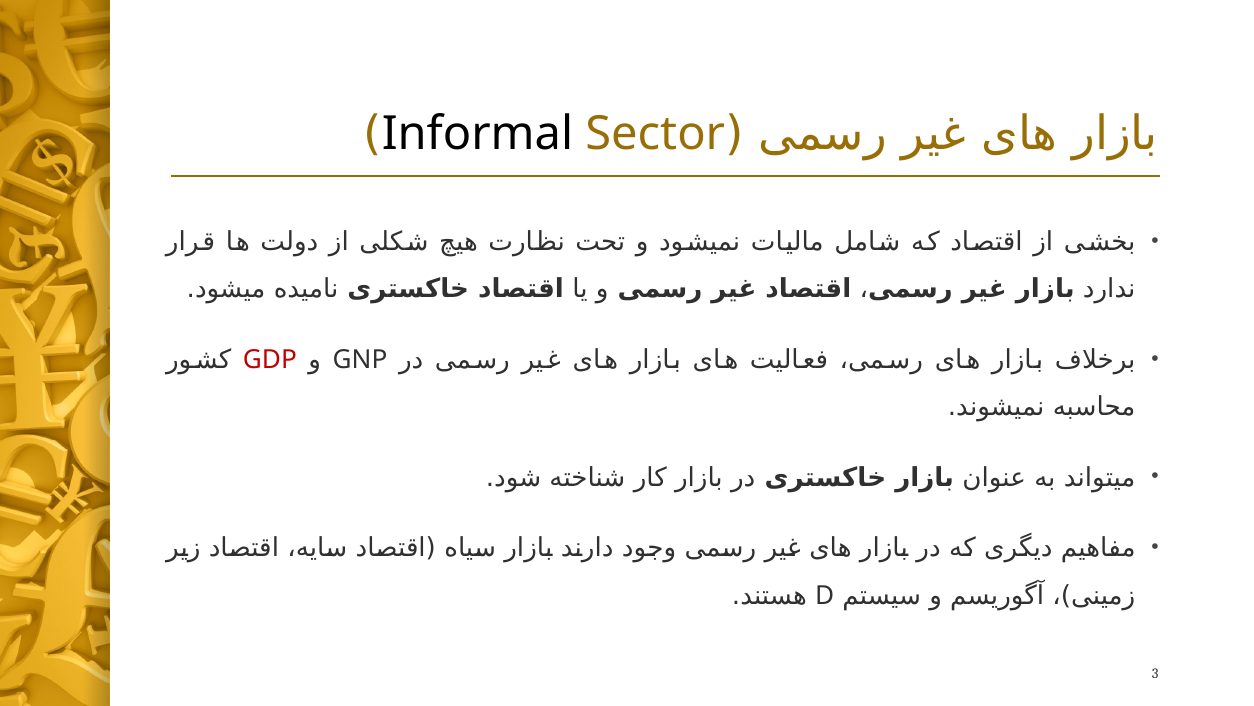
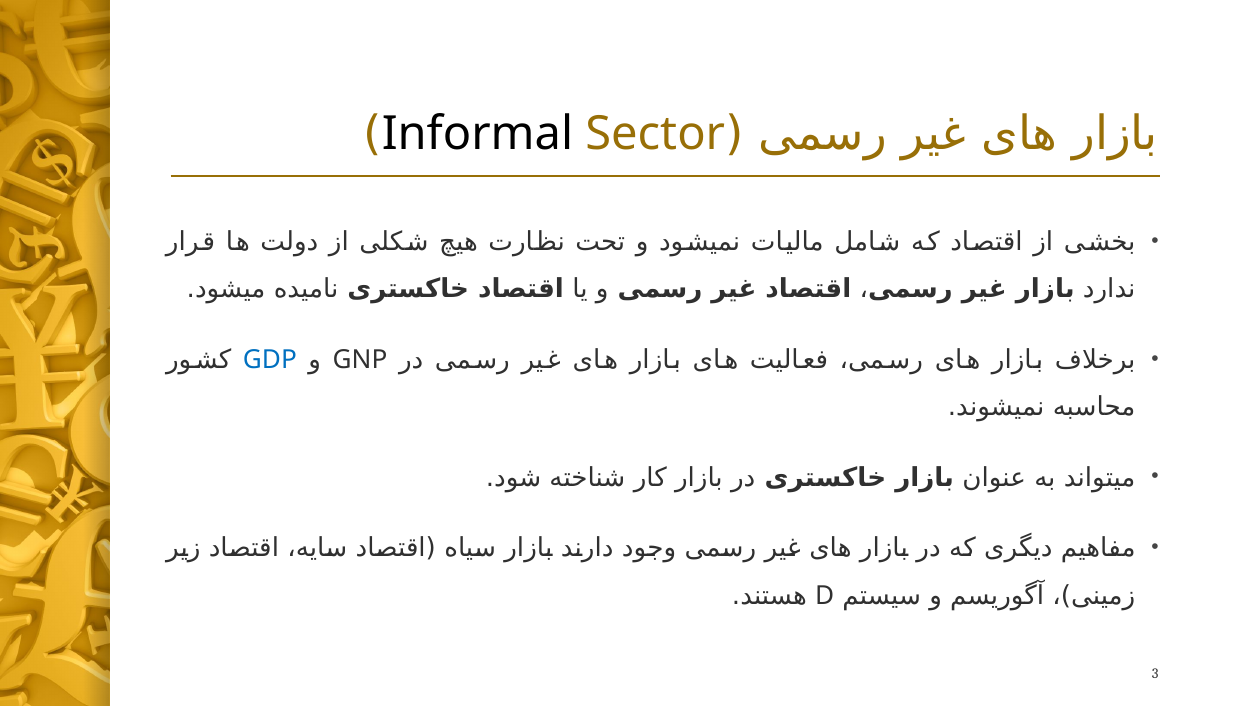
GDP colour: red -> blue (270, 360)
